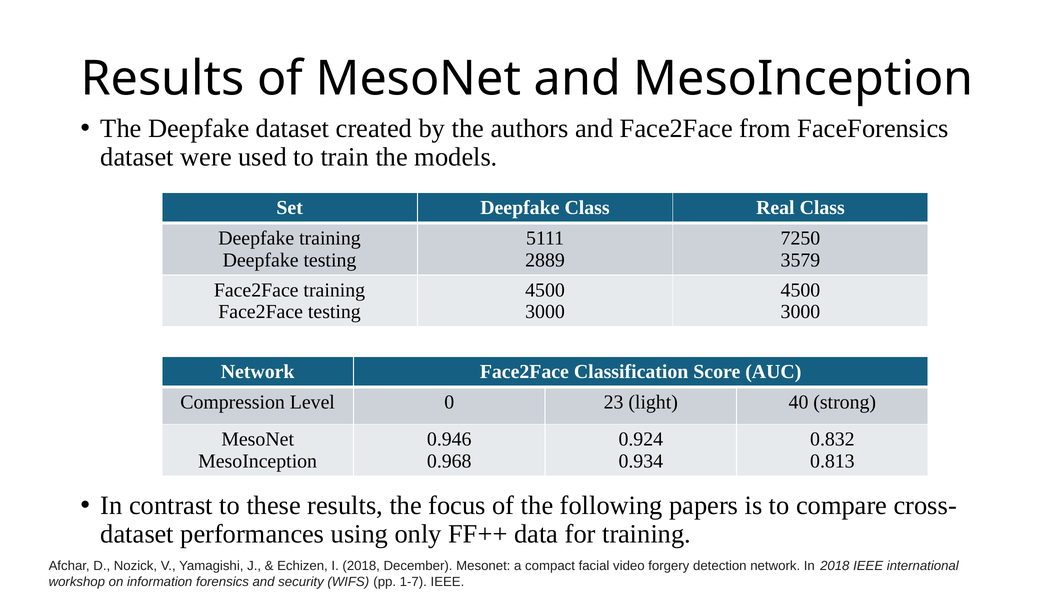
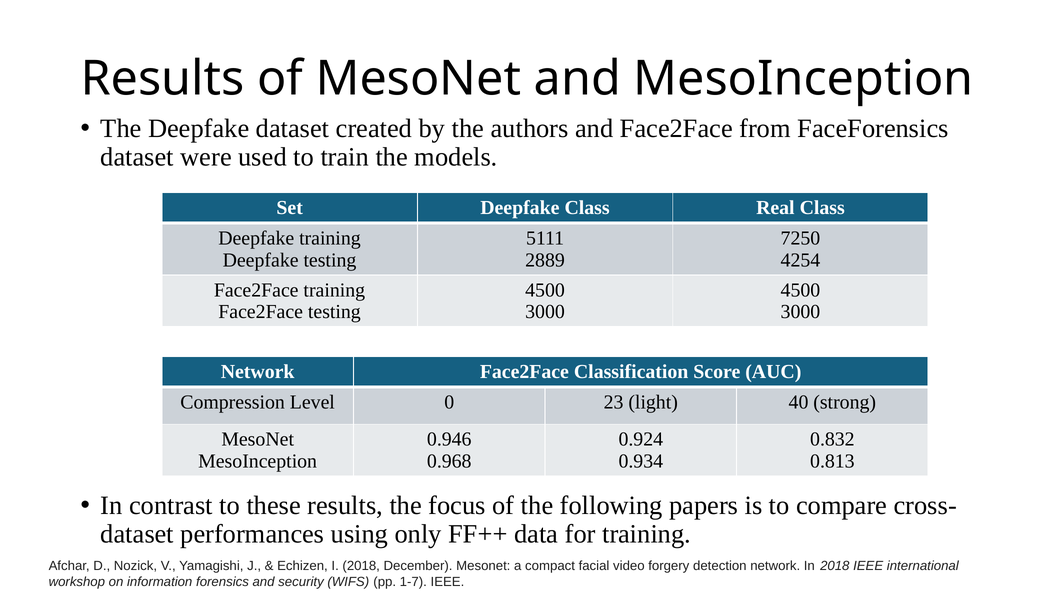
3579: 3579 -> 4254 (800, 260)
